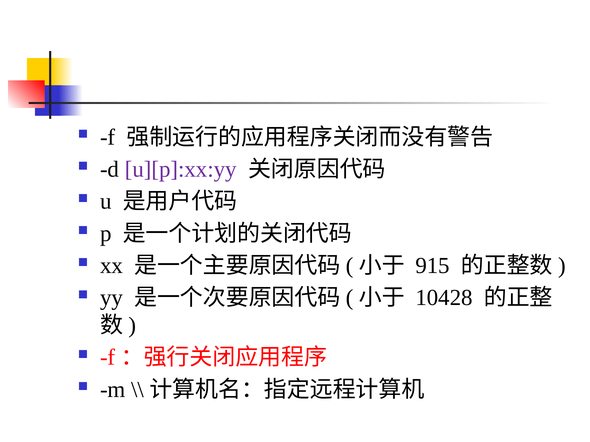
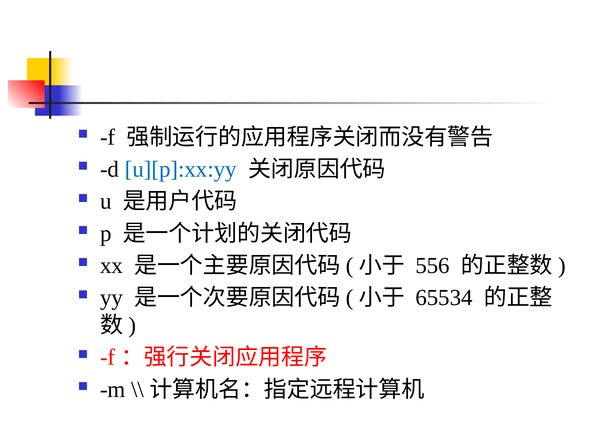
u][p]:xx:yy colour: purple -> blue (181, 169)
915: 915 -> 556 (433, 266)
10428: 10428 -> 65534 (444, 298)
